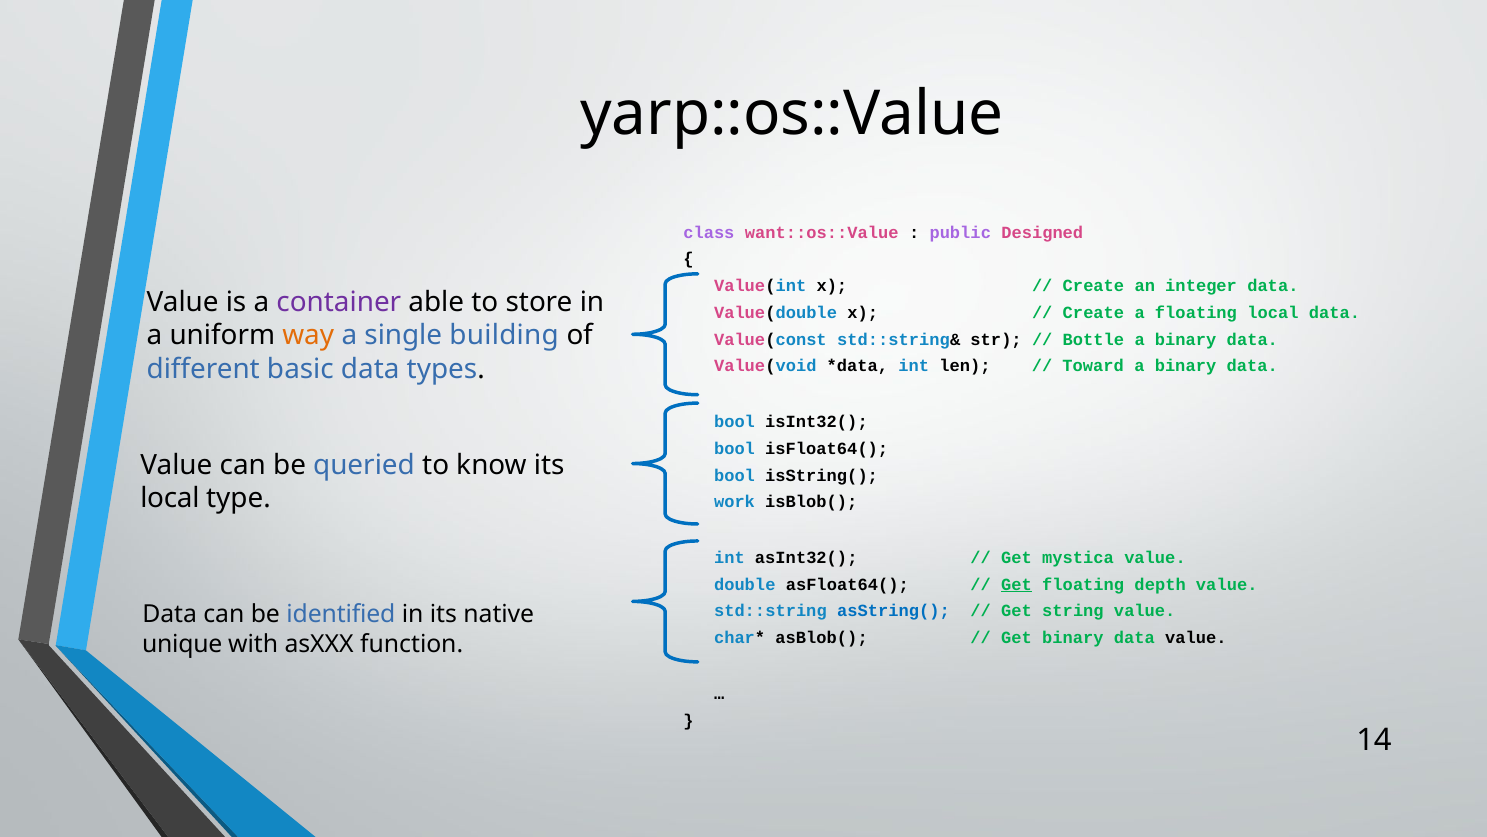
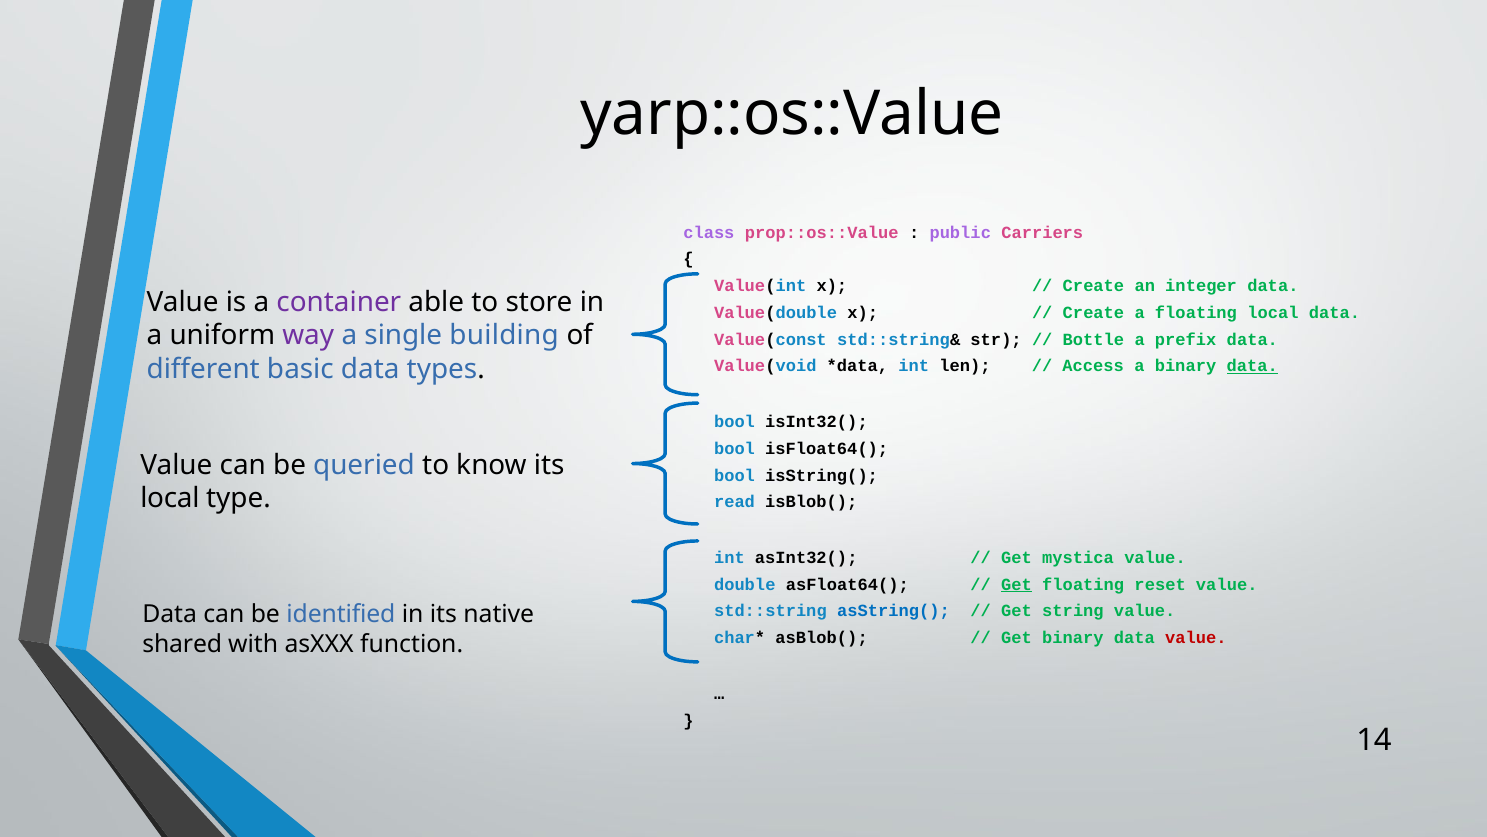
want::os::Value: want::os::Value -> prop::os::Value (822, 232)
Designed: Designed -> Carriers (1042, 232)
way colour: orange -> purple (308, 335)
binary: binary -> prefix (1186, 339)
Toward: Toward -> Access (1093, 366)
data underline: none -> present (1252, 366)
work: work -> read (735, 502)
depth: depth -> reset (1160, 584)
value colour: black -> red (1196, 638)
unique: unique -> shared (182, 644)
